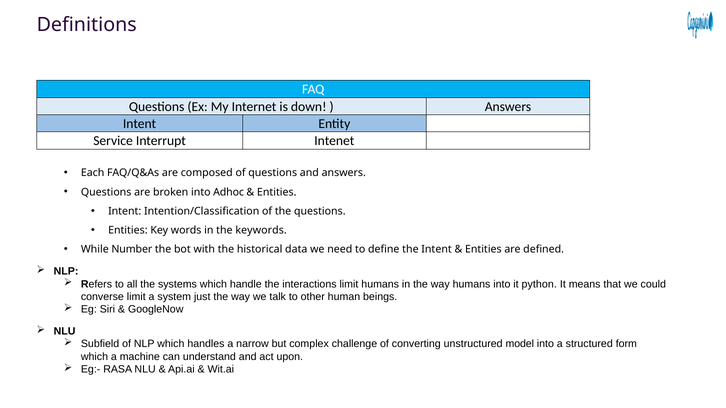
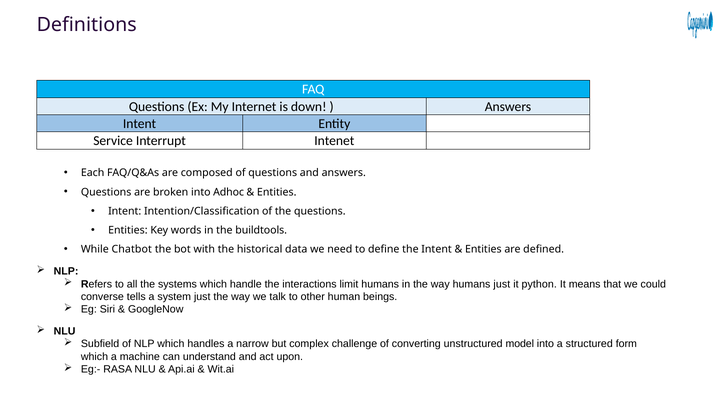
keywords: keywords -> buildtools (261, 230)
Number: Number -> Chatbot (132, 249)
humans into: into -> just (502, 284)
converse limit: limit -> tells (136, 297)
